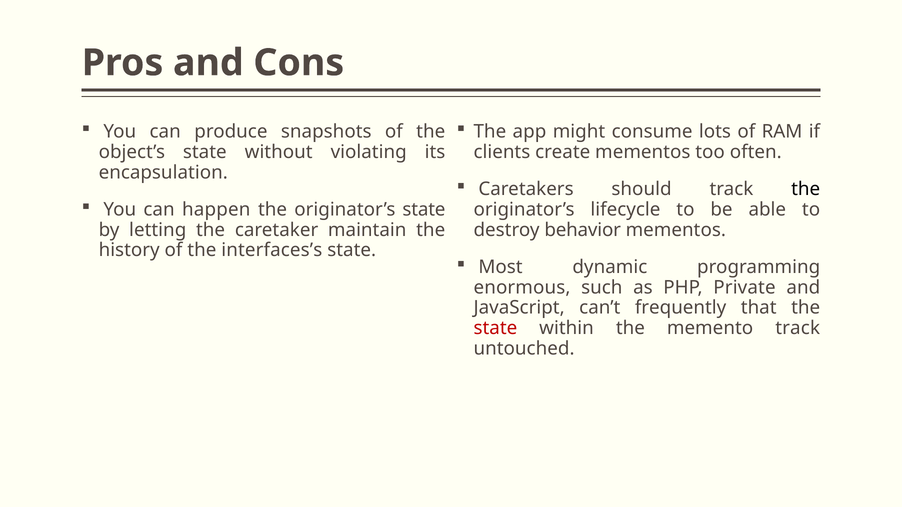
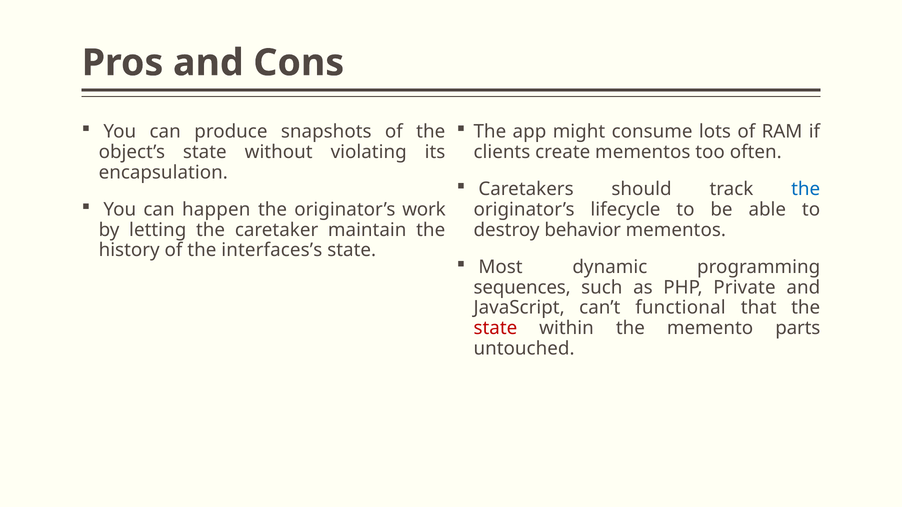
the colour: black -> blue (806, 189)
originator’s state: state -> work (424, 210)
enormous: enormous -> sequences (522, 288)
frequently: frequently -> functional (680, 308)
memento track: track -> parts (798, 328)
